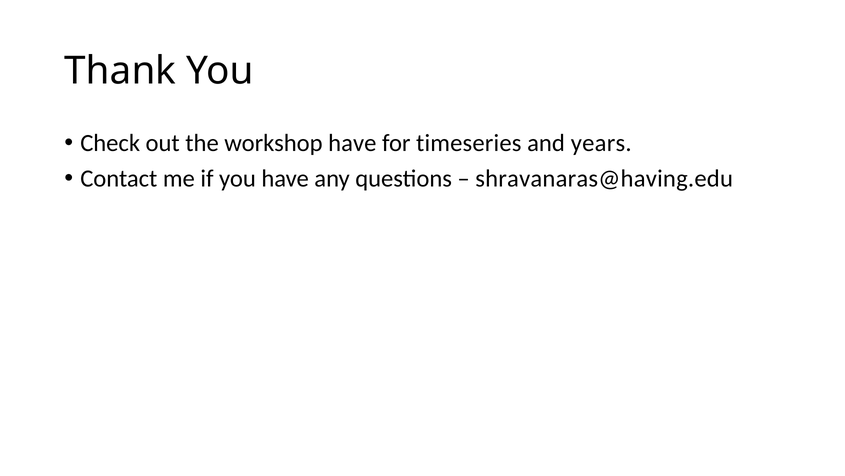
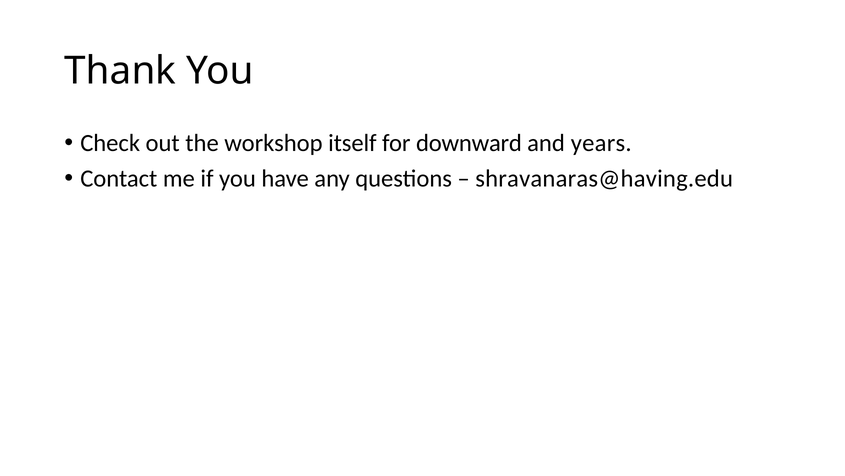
workshop have: have -> itself (352, 143)
timeseries: timeseries -> downward (469, 143)
